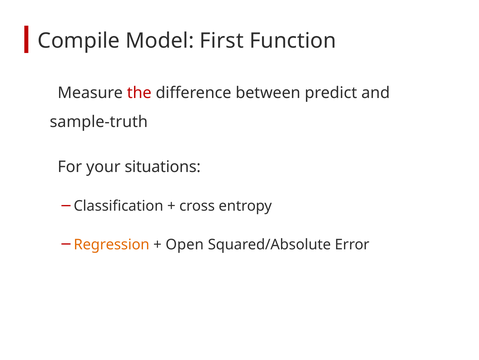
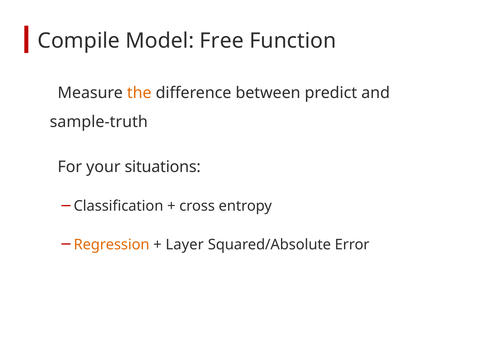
First: First -> Free (222, 41)
the colour: red -> orange (139, 93)
Open: Open -> Layer (185, 244)
